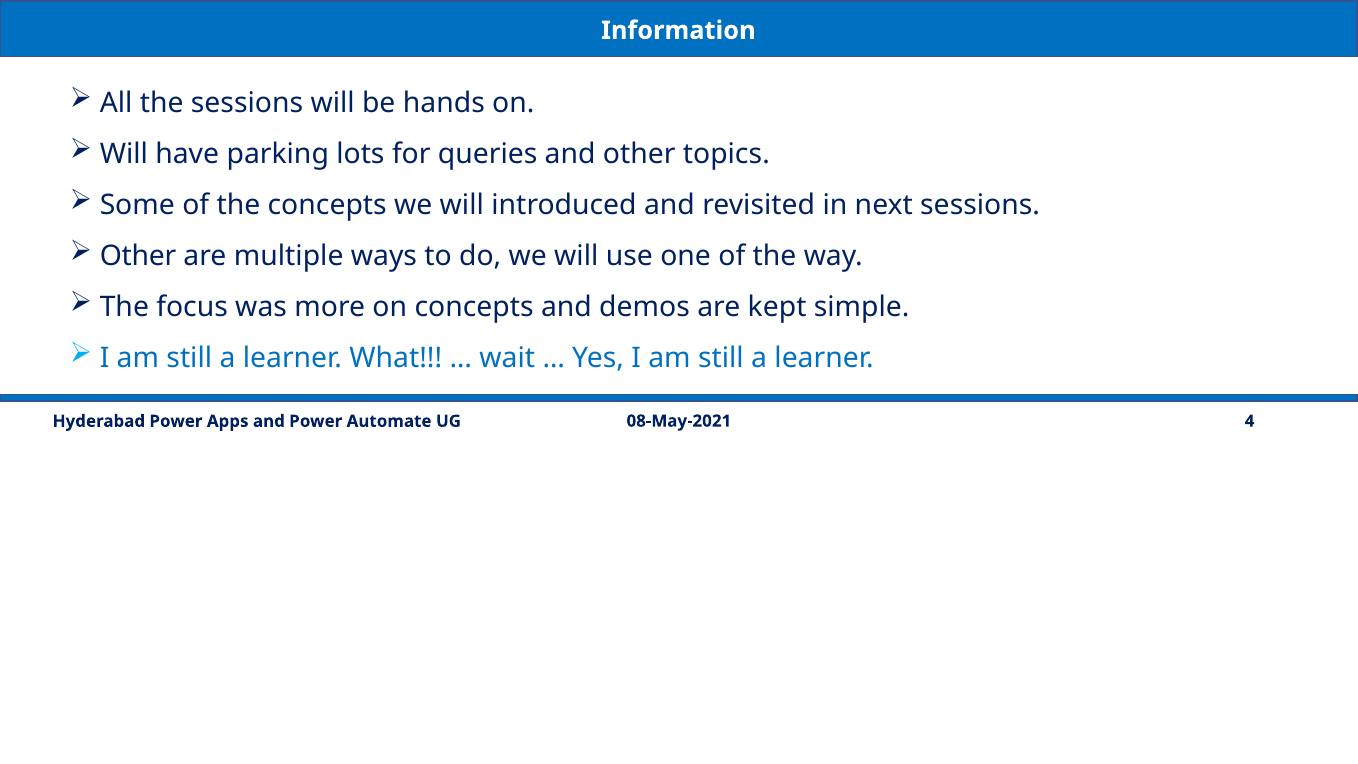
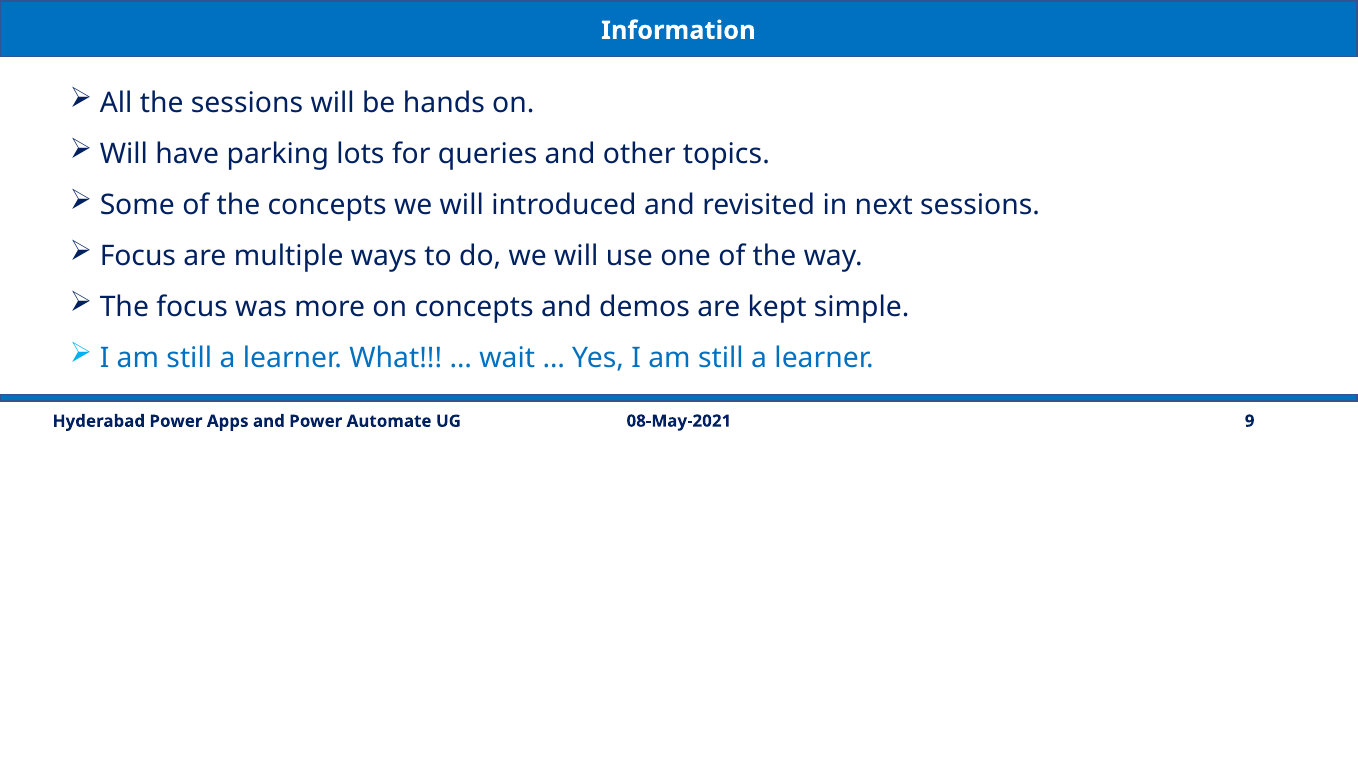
Other: Other -> Focus (138, 256)
4: 4 -> 9 (1250, 421)
